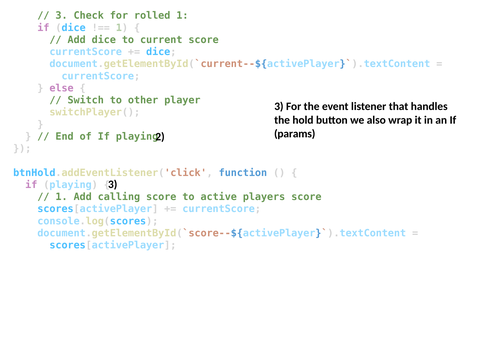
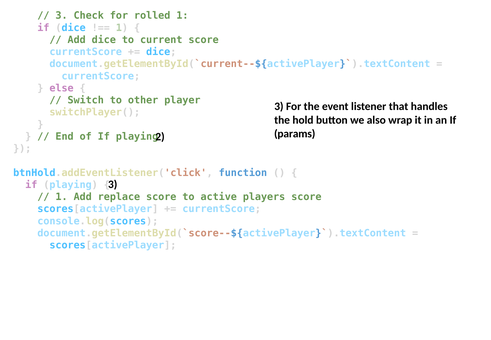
calling: calling -> replace (119, 197)
